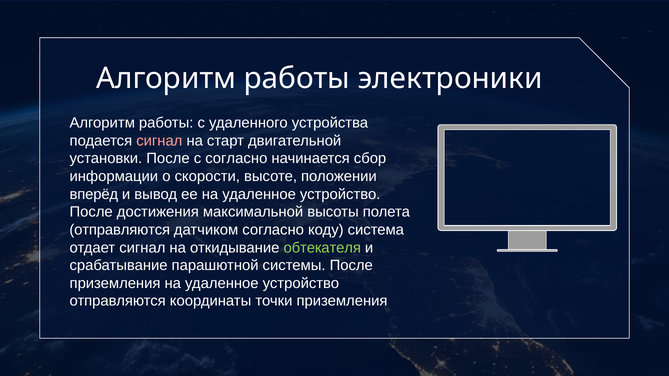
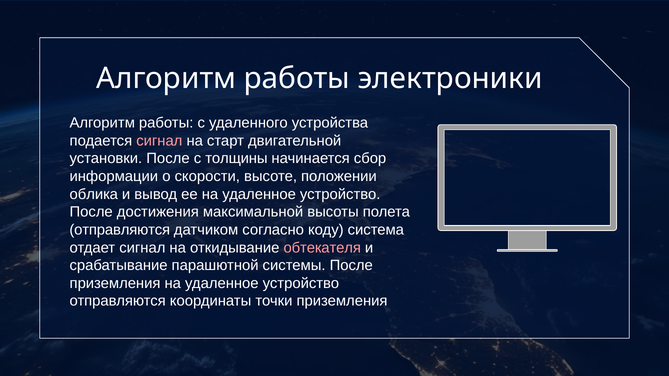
с согласно: согласно -> толщины (236, 159)
вперёд: вперёд -> облика (94, 194)
обтекателя colour: light green -> pink (322, 248)
